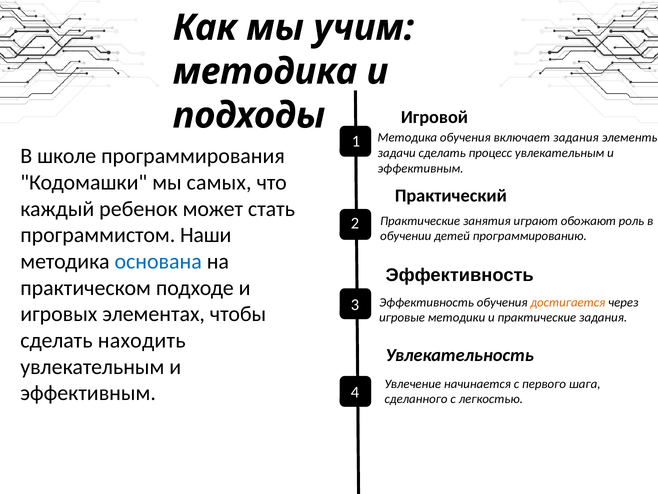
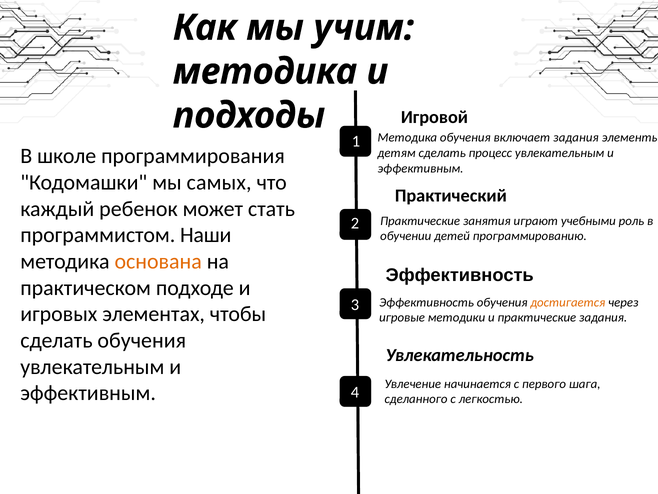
задачи: задачи -> детям (397, 153)
обожают: обожают -> учебными (588, 221)
основана colour: blue -> orange (158, 261)
сделать находить: находить -> обучения (142, 340)
